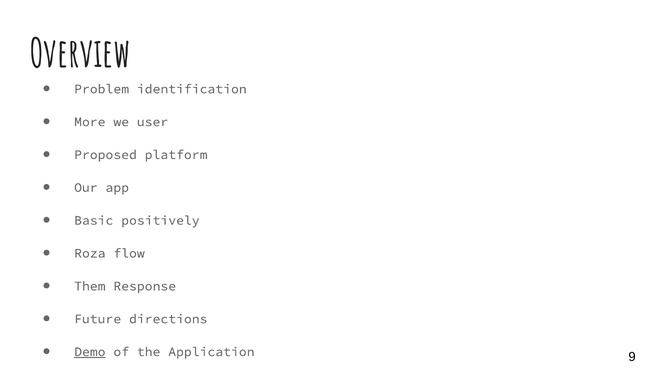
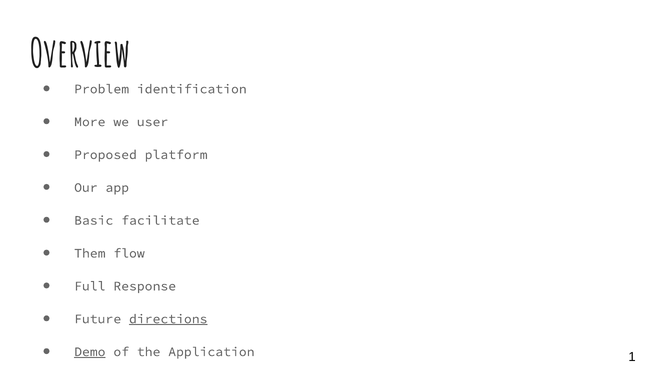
positively: positively -> facilitate (160, 221)
Roza: Roza -> Them (90, 254)
Them: Them -> Full (90, 286)
directions underline: none -> present (168, 319)
9: 9 -> 1 (632, 358)
